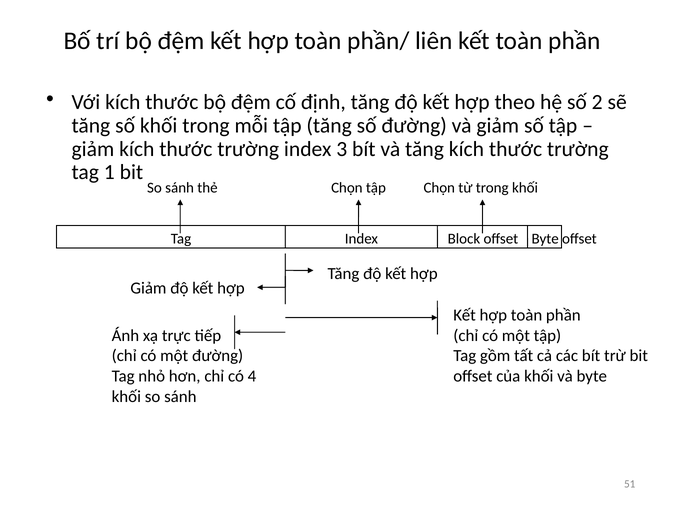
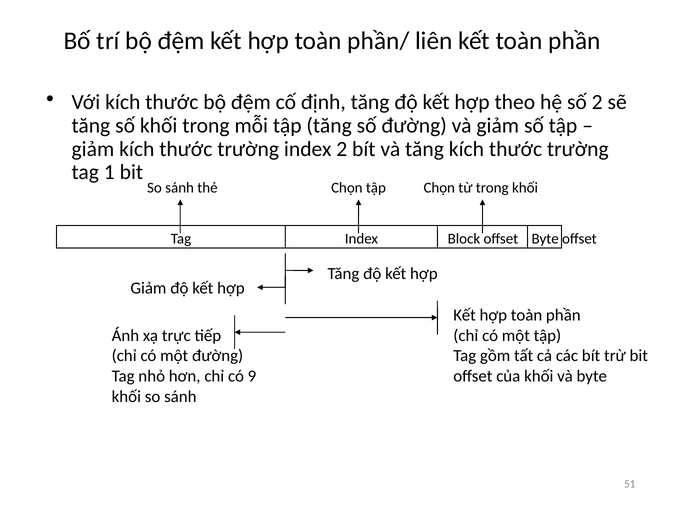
index 3: 3 -> 2 (342, 149)
4: 4 -> 9 (252, 376)
